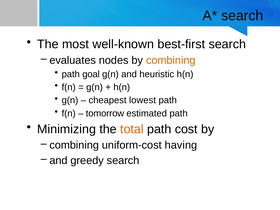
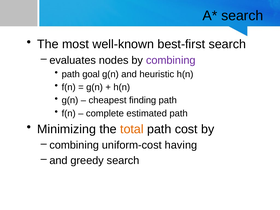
combining colour: orange -> purple (171, 60)
lowest: lowest -> finding (143, 100)
tomorrow: tomorrow -> complete (105, 113)
